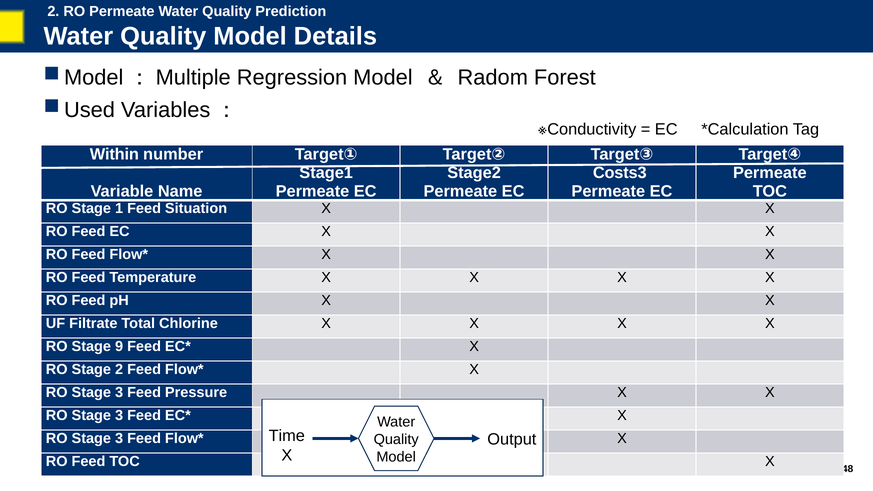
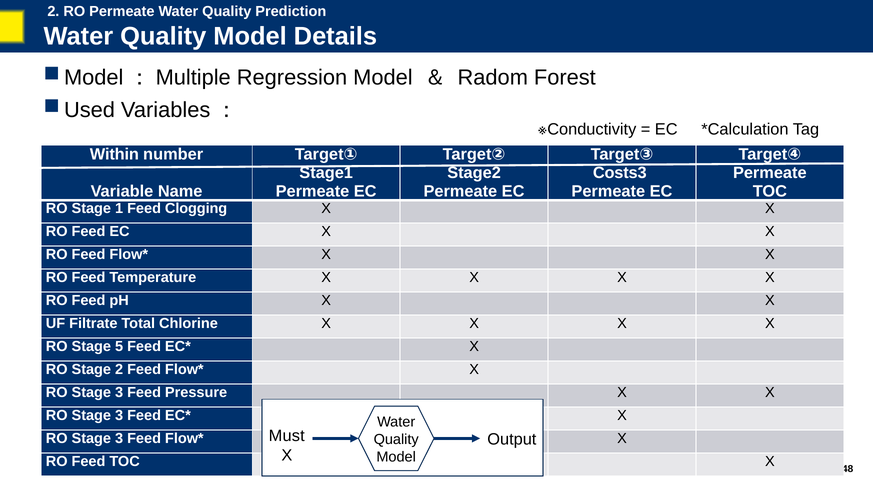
Situation: Situation -> Clogging (196, 208)
9: 9 -> 5 (119, 346)
Time: Time -> Must (287, 436)
